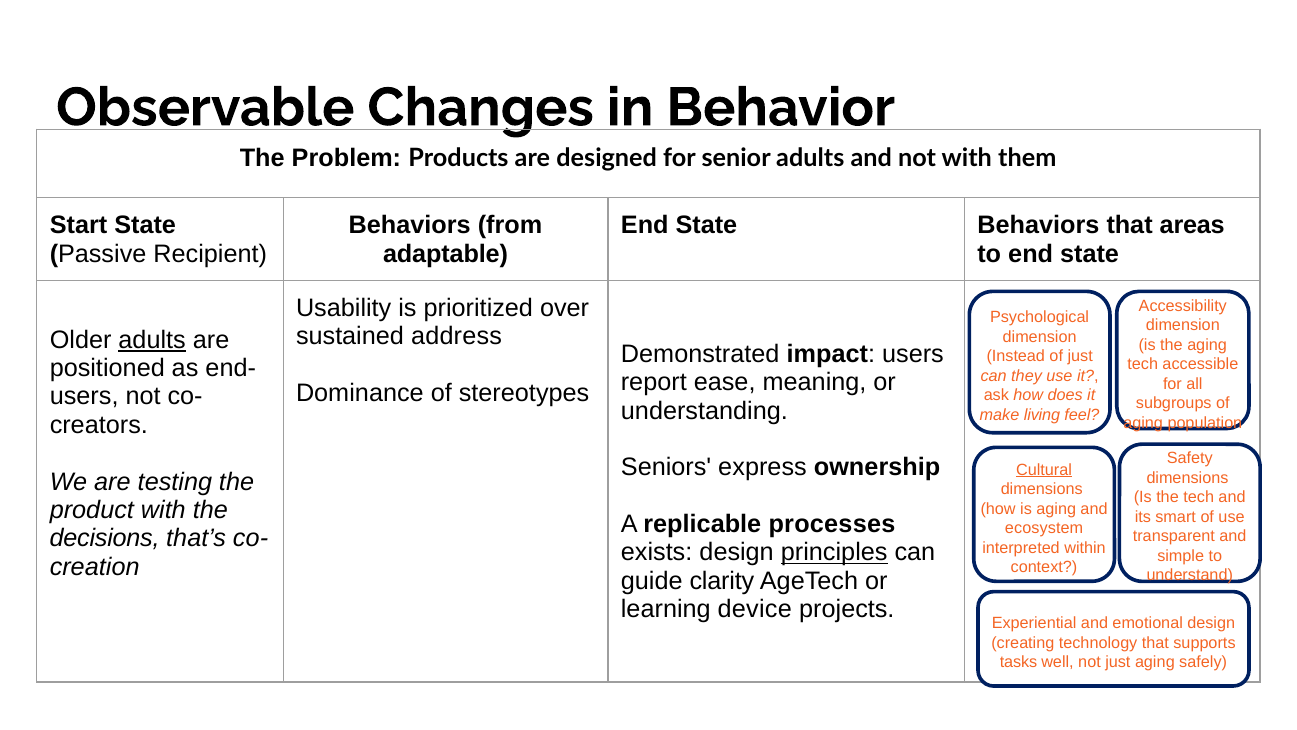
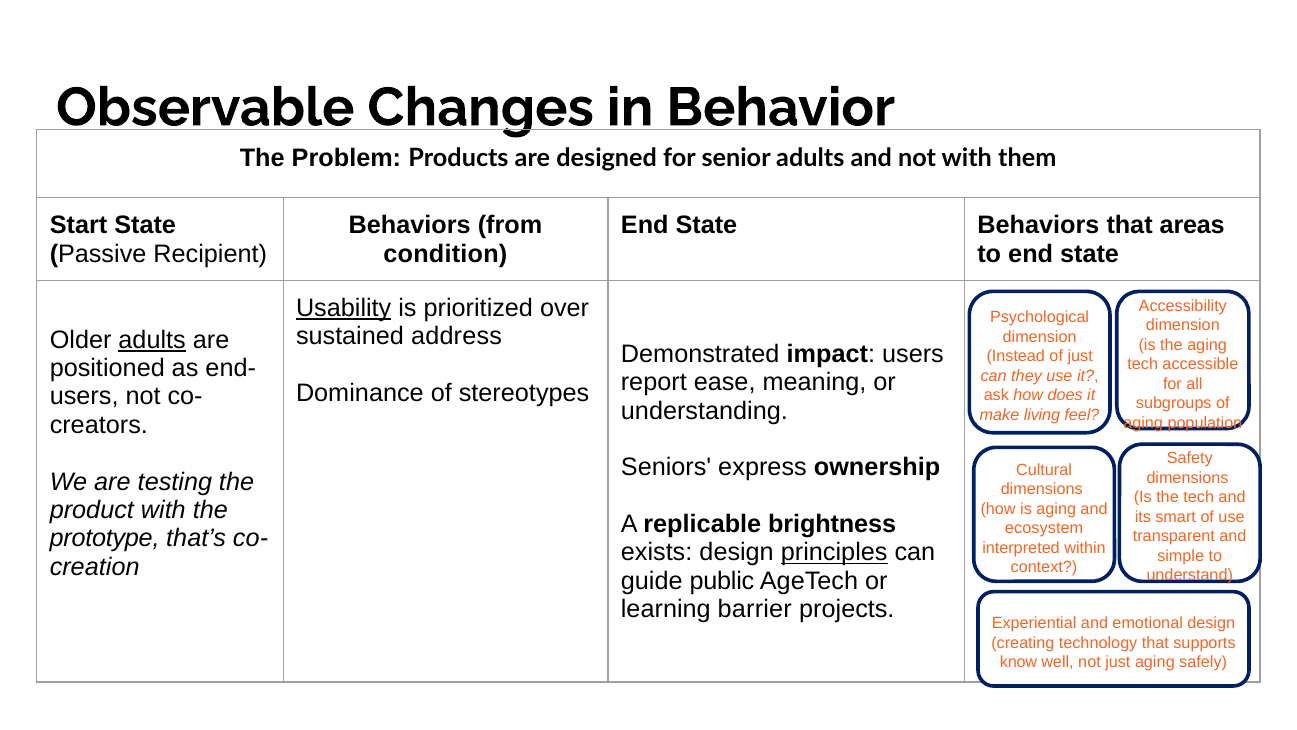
adaptable: adaptable -> condition (445, 254)
Usability underline: none -> present (344, 308)
Cultural underline: present -> none (1044, 470)
processes: processes -> brightness (832, 524)
decisions: decisions -> prototype (105, 538)
clarity: clarity -> public (722, 581)
device: device -> barrier (755, 609)
tasks: tasks -> know (1019, 662)
